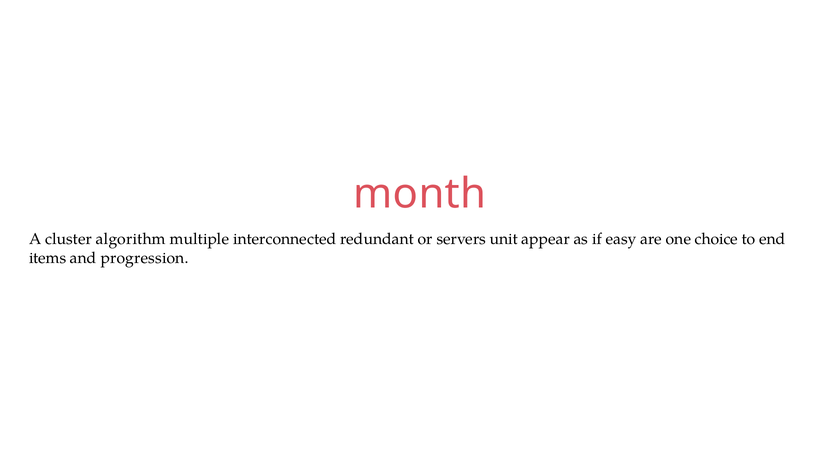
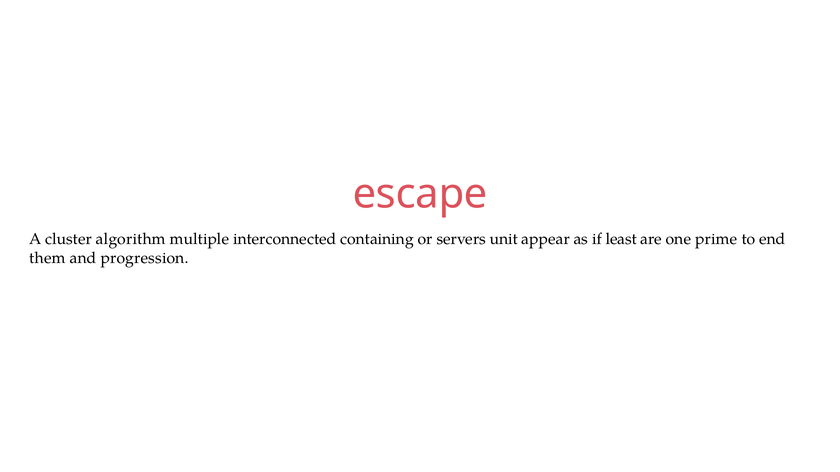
month: month -> escape (420, 194)
redundant: redundant -> containing (377, 239)
easy: easy -> least (621, 239)
choice: choice -> prime (716, 239)
items: items -> them (48, 258)
